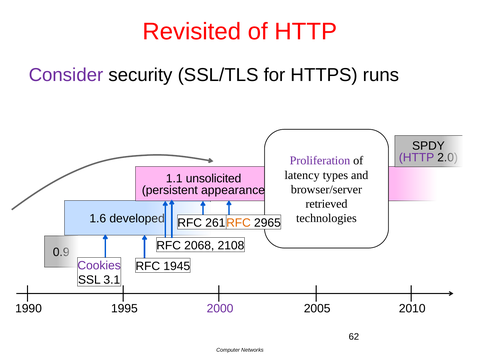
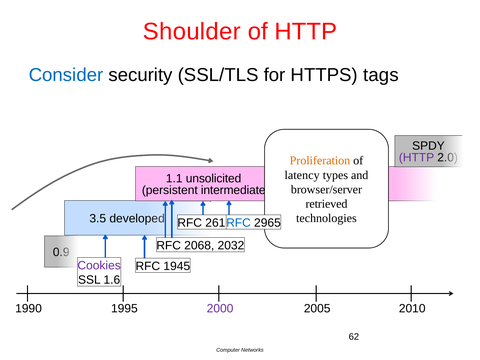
Revisited: Revisited -> Shoulder (192, 32)
Consider colour: purple -> blue (66, 75)
runs: runs -> tags (381, 75)
Proliferation colour: purple -> orange (320, 161)
appearance: appearance -> intermediate (235, 190)
1.6: 1.6 -> 3.5 (98, 219)
RFC colour: orange -> blue (238, 223)
2108: 2108 -> 2032 (231, 245)
3.1: 3.1 -> 1.6 (112, 280)
